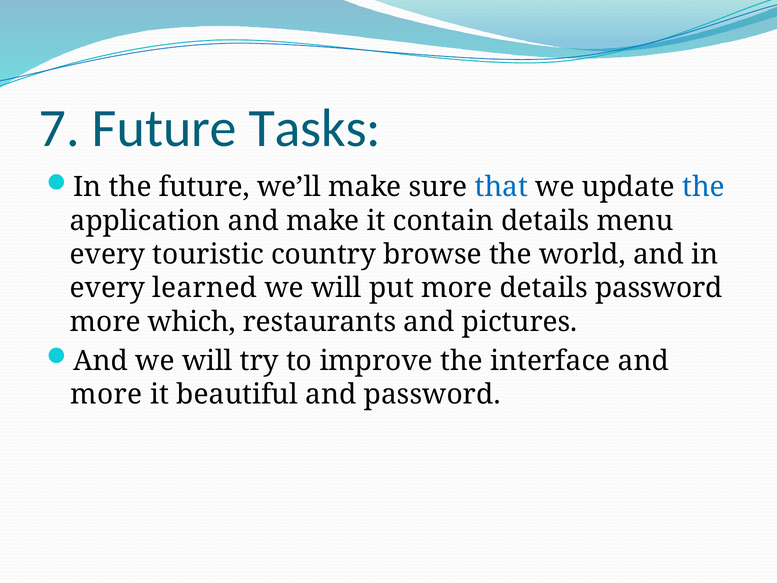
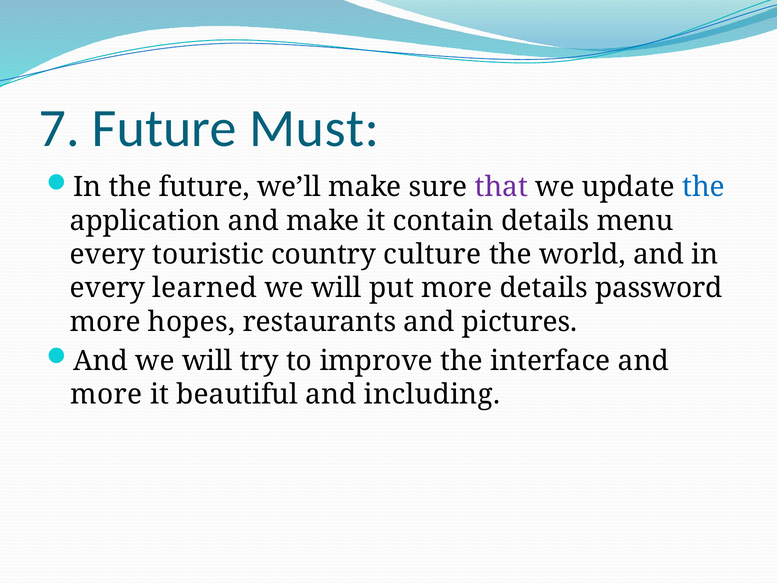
Tasks: Tasks -> Must (314, 128)
that colour: blue -> purple (501, 187)
browse: browse -> culture (432, 254)
which: which -> hopes (192, 322)
and password: password -> including (432, 395)
